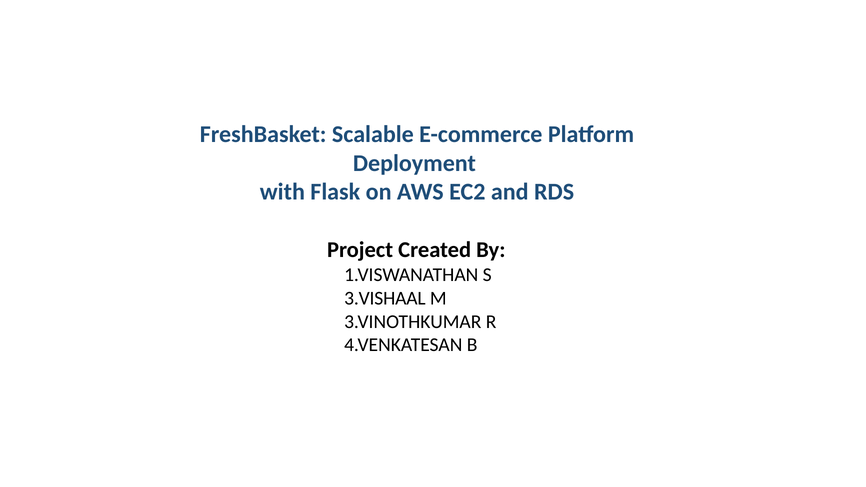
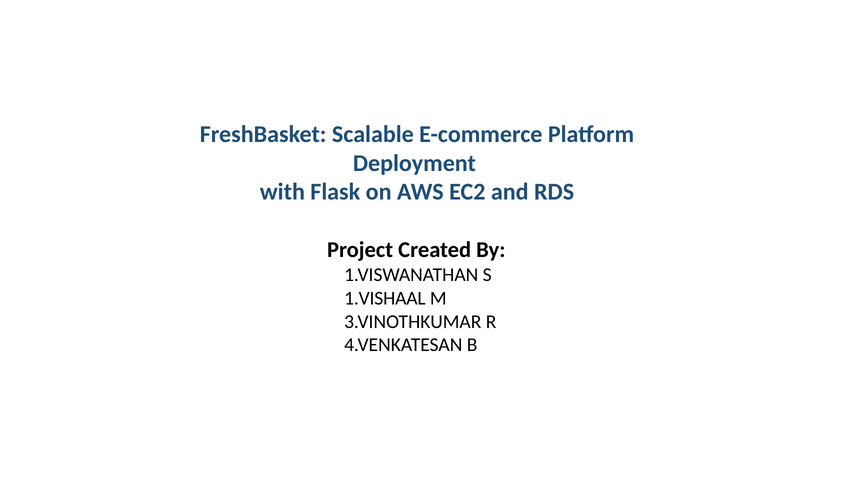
3.VISHAAL: 3.VISHAAL -> 1.VISHAAL (385, 298)
